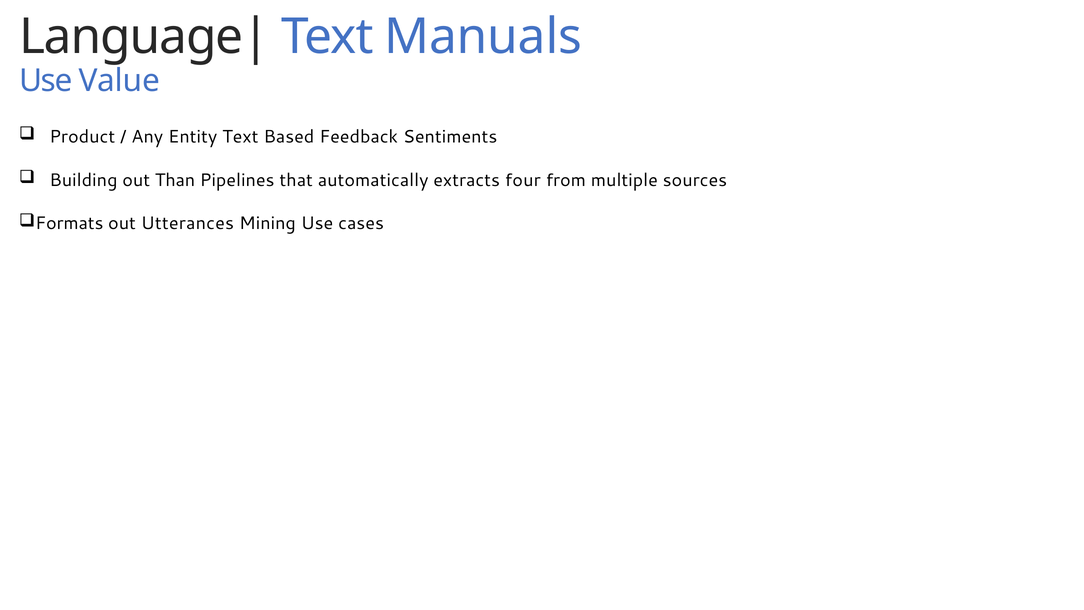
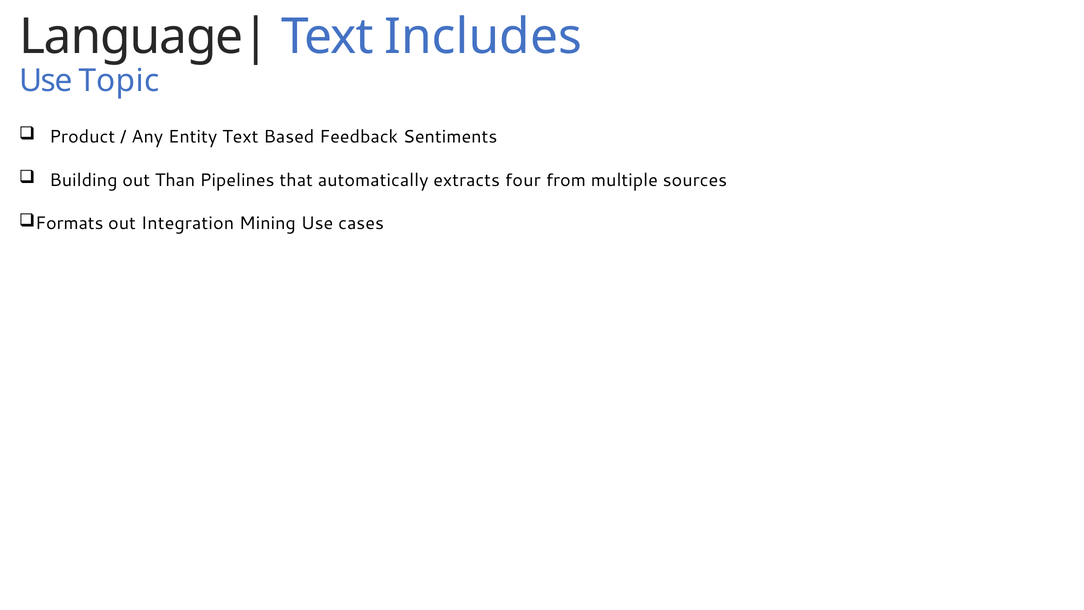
Manuals: Manuals -> Includes (483, 37)
Value: Value -> Topic (119, 81)
Utterances: Utterances -> Integration (187, 223)
